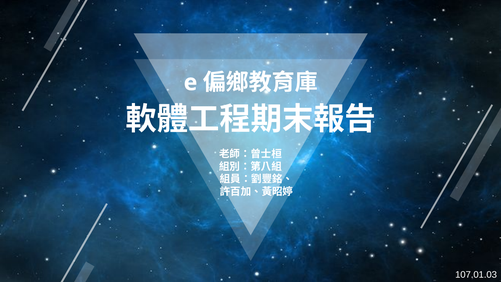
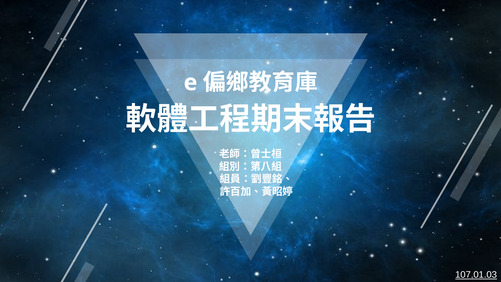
107.01.03 underline: none -> present (476, 275)
